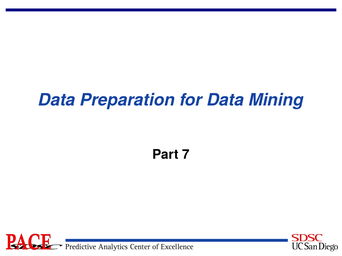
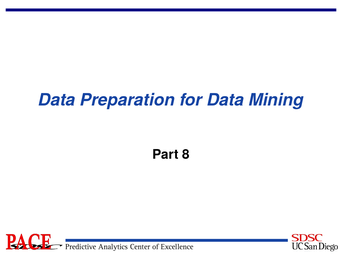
7: 7 -> 8 (186, 155)
